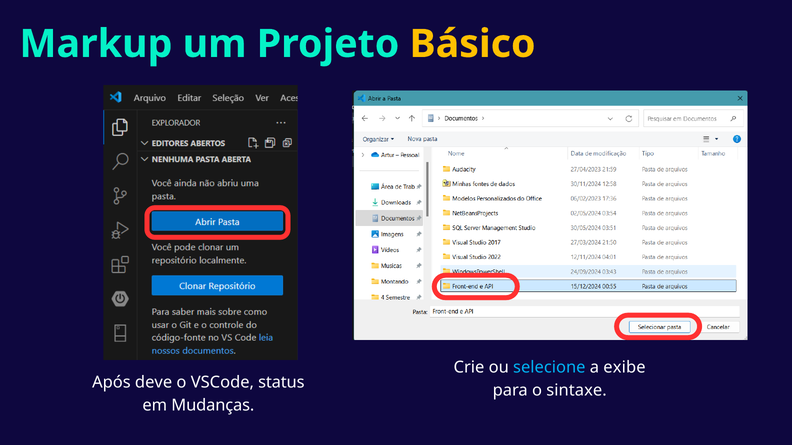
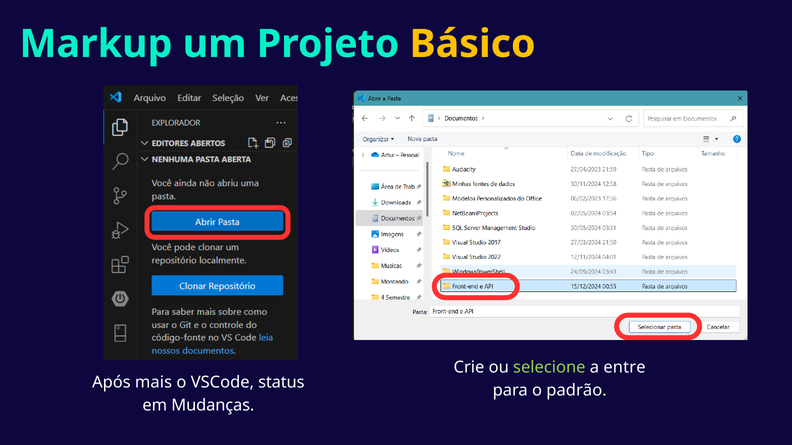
selecione colour: light blue -> light green (549, 368)
exibe: exibe -> entre (624, 368)
deve: deve -> mais (154, 383)
sintaxe: sintaxe -> padrão (577, 391)
